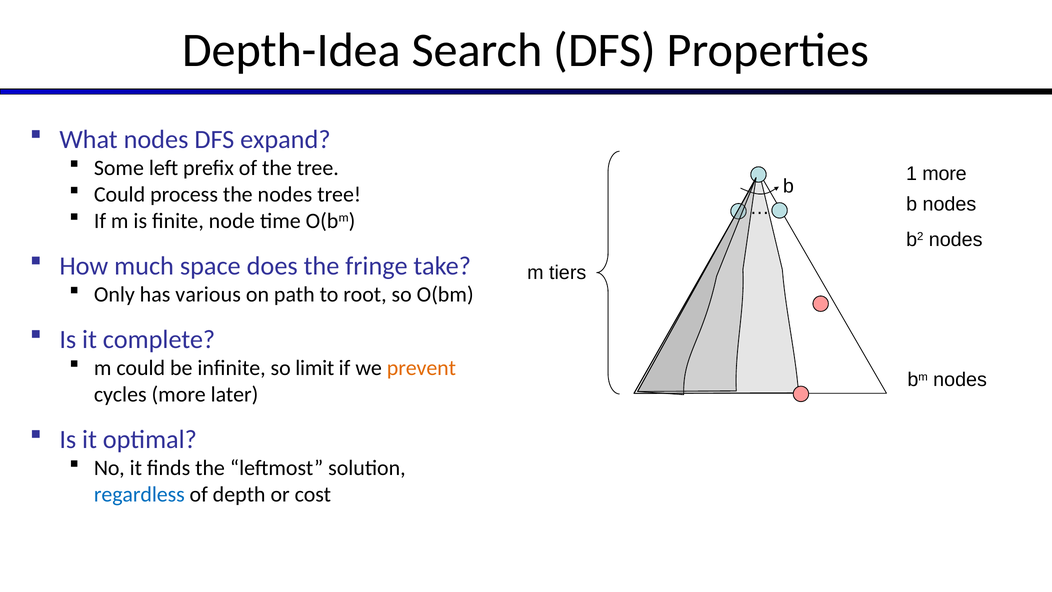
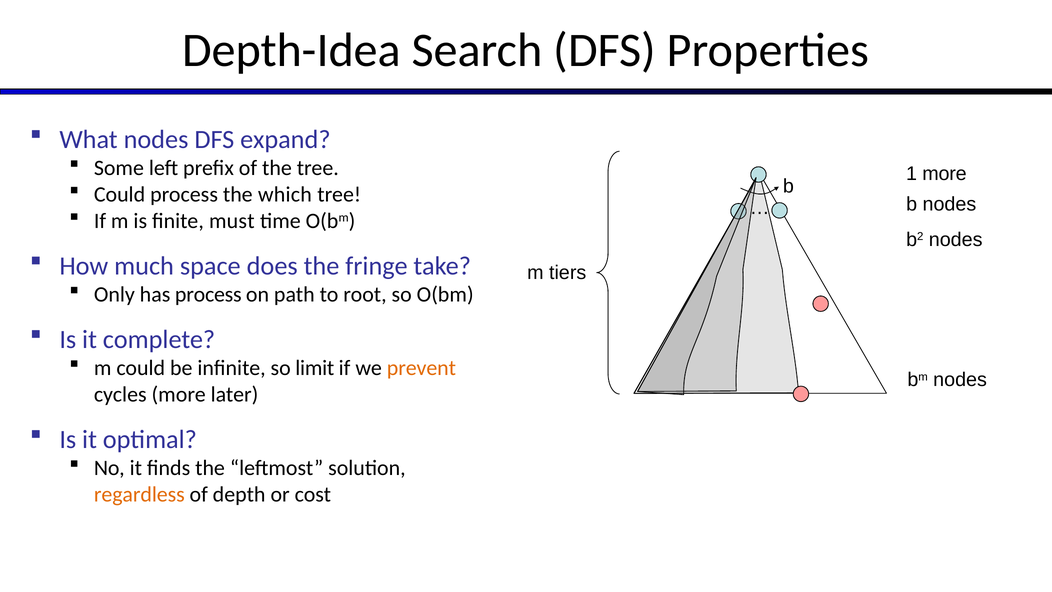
the nodes: nodes -> which (285, 194)
node: node -> must (232, 221)
has various: various -> process (208, 294)
regardless colour: blue -> orange (139, 494)
